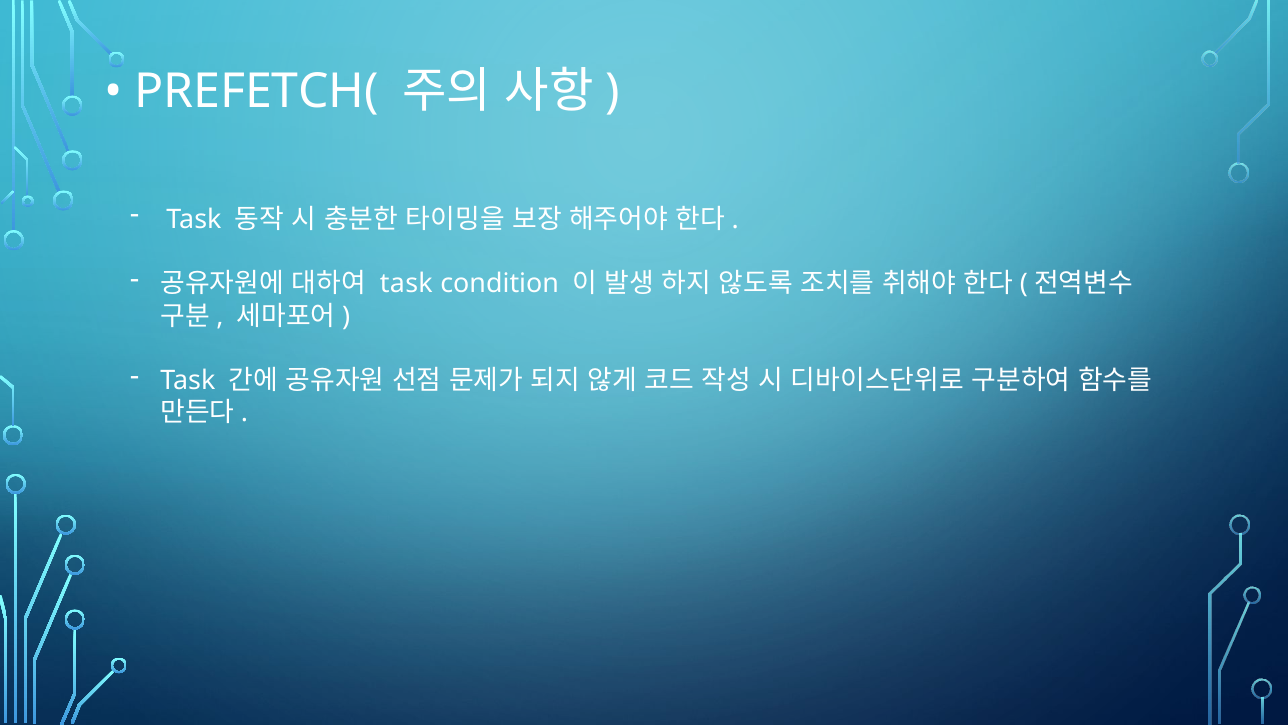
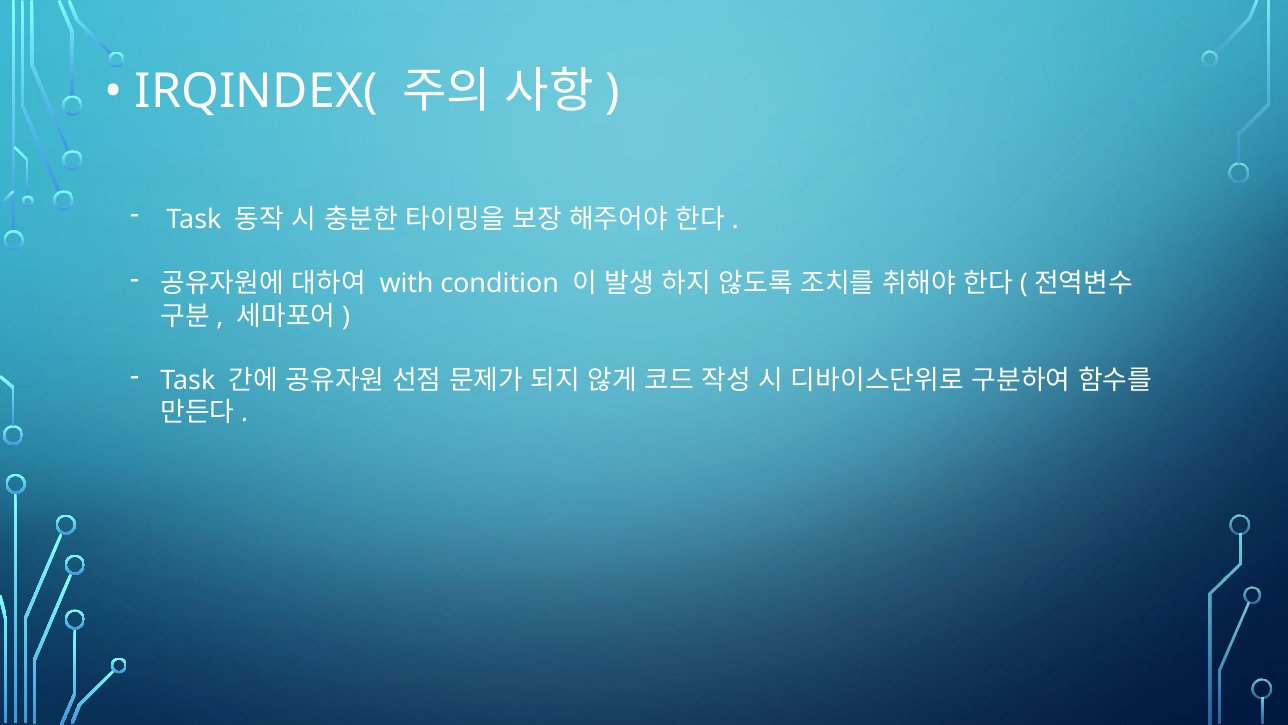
PREFETCH(: PREFETCH( -> IRQINDEX( (257, 91)
task: task -> with (407, 284)
